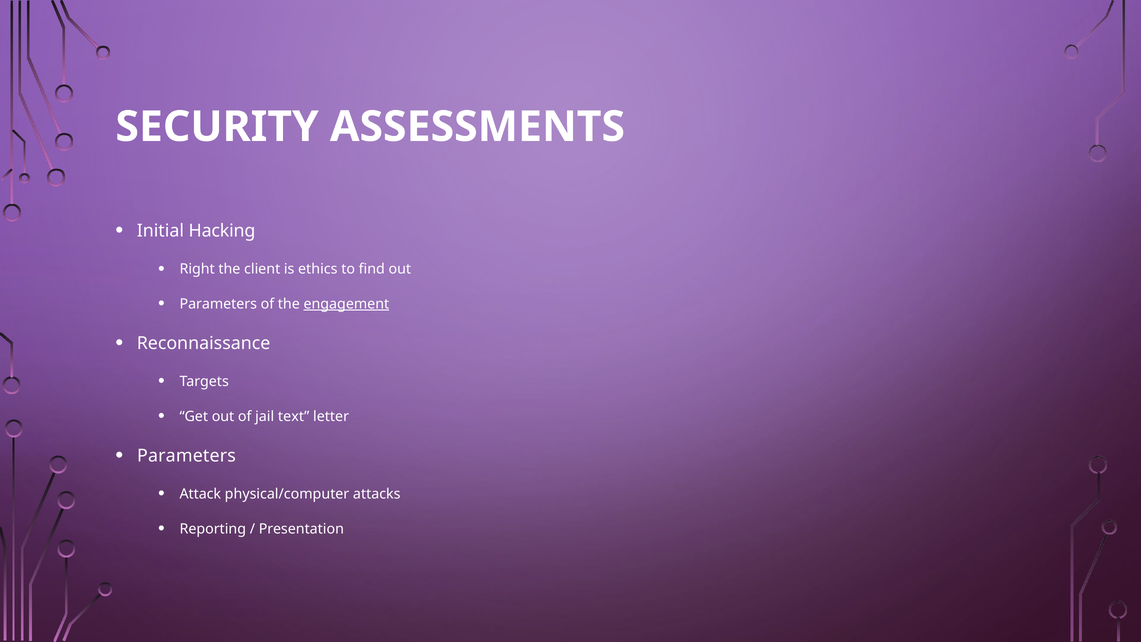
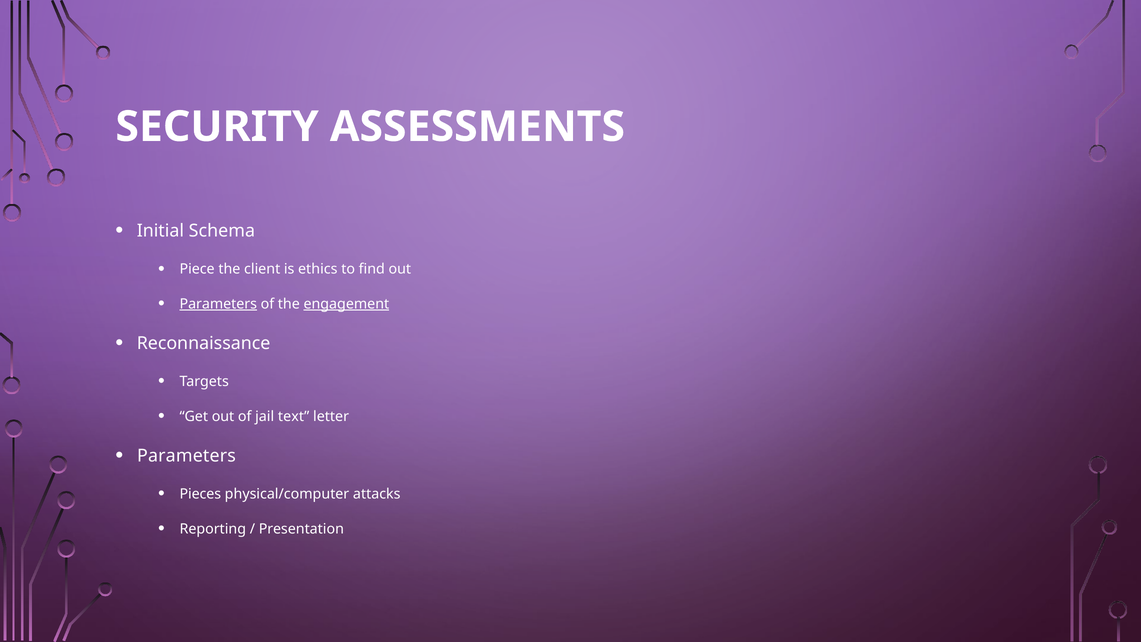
Hacking: Hacking -> Schema (222, 231)
Right: Right -> Piece (197, 269)
Parameters underline: none -> present (218, 304)
Attack: Attack -> Pieces (200, 494)
